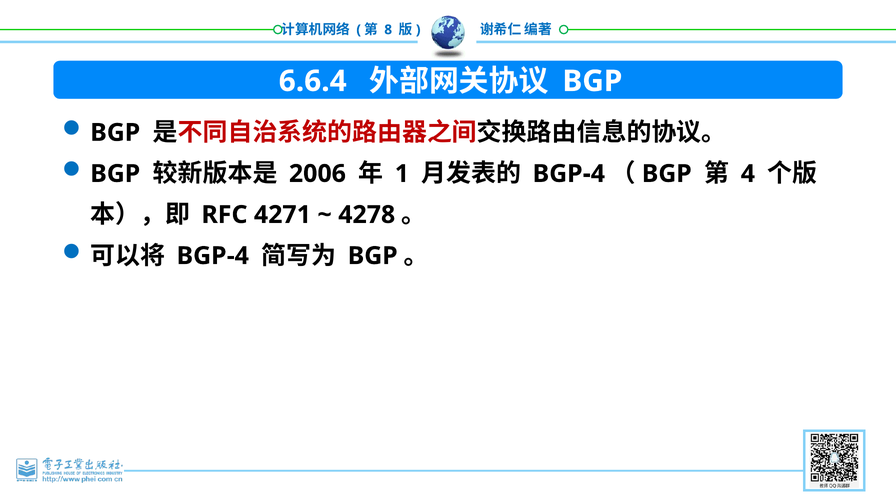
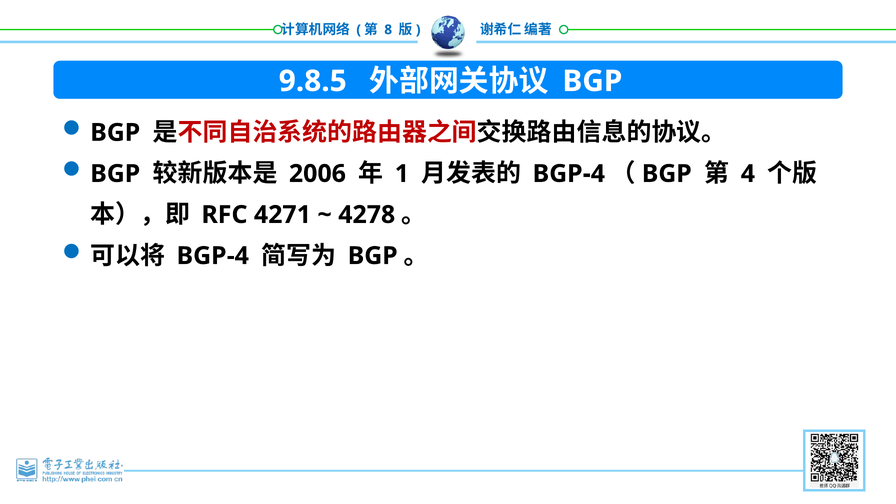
6.6.4: 6.6.4 -> 9.8.5 (313, 81)
